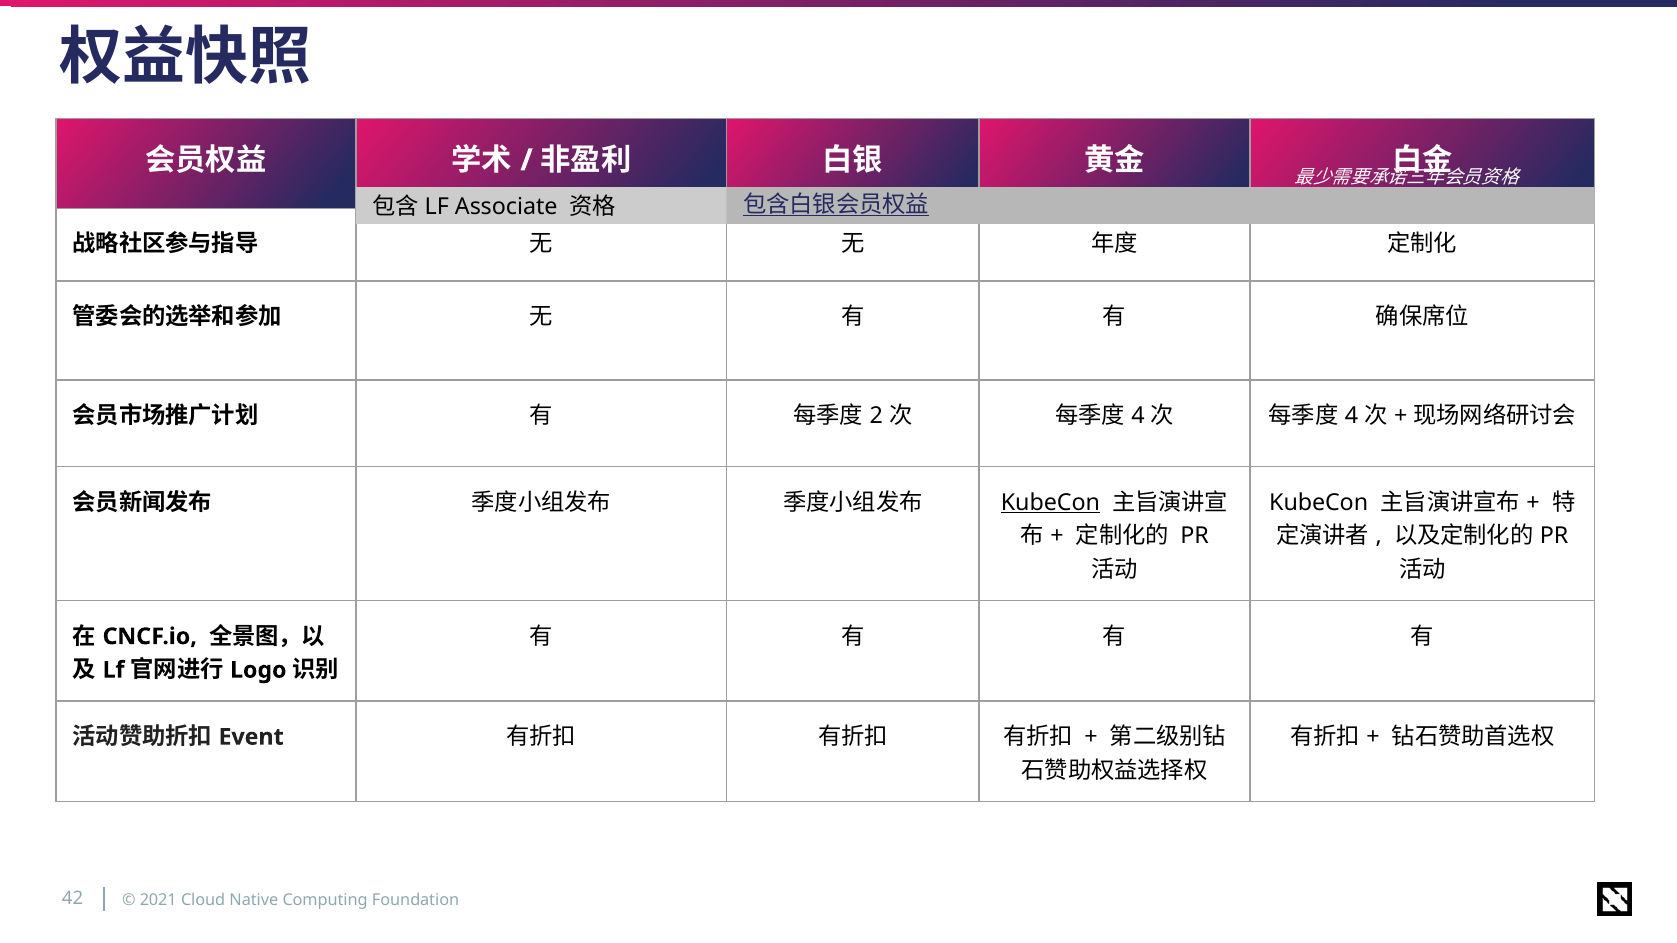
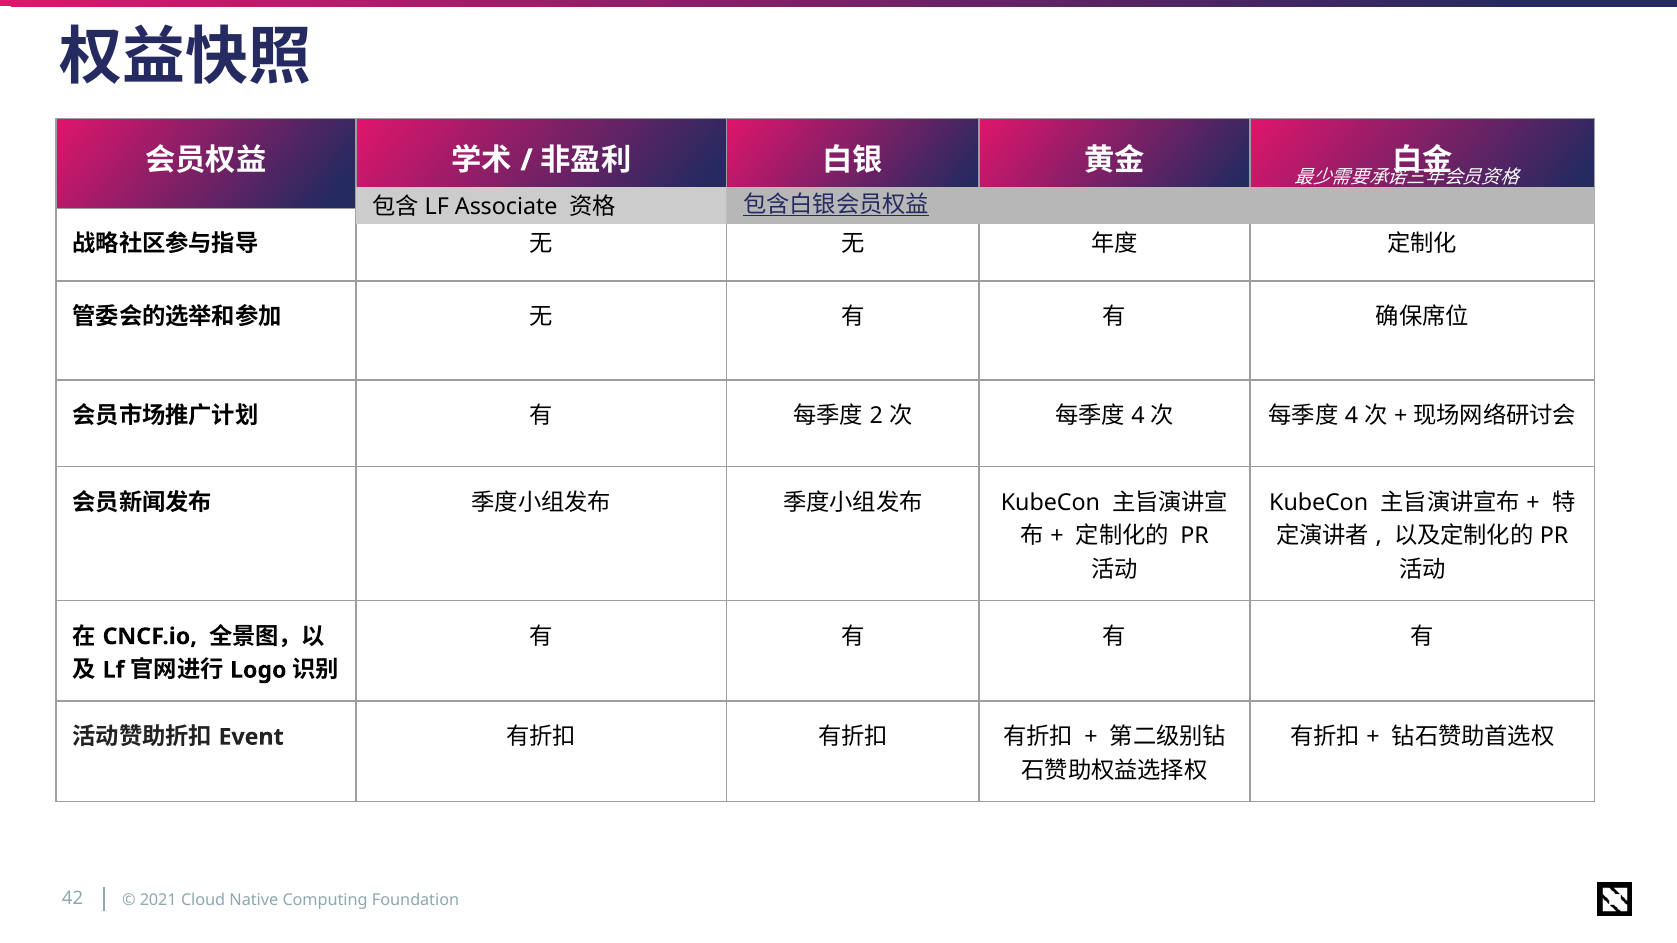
KubeCon underline: present -> none (1050, 503)
